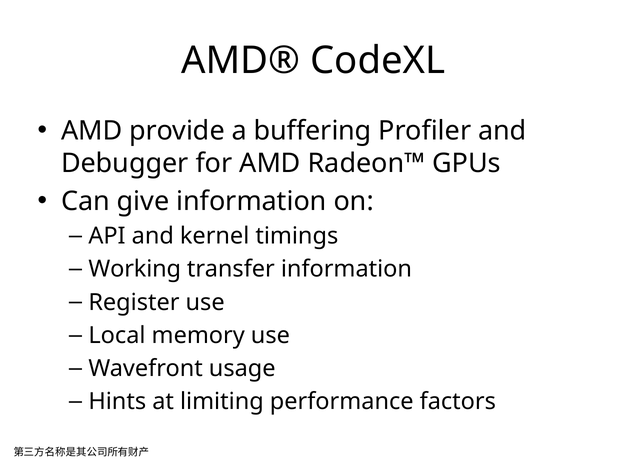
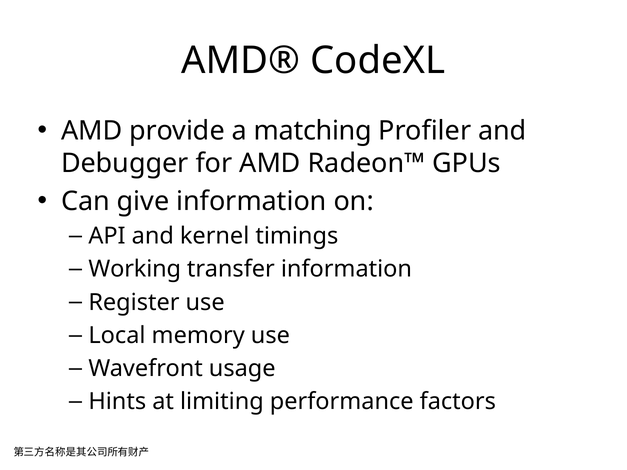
buffering: buffering -> matching (313, 131)
